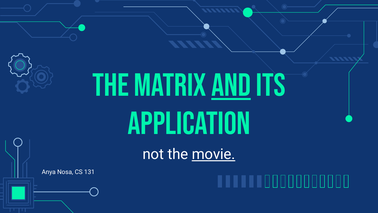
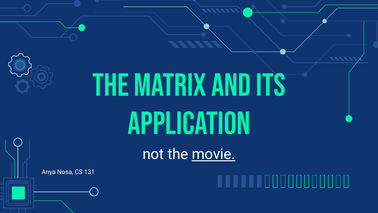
and underline: present -> none (231, 85)
